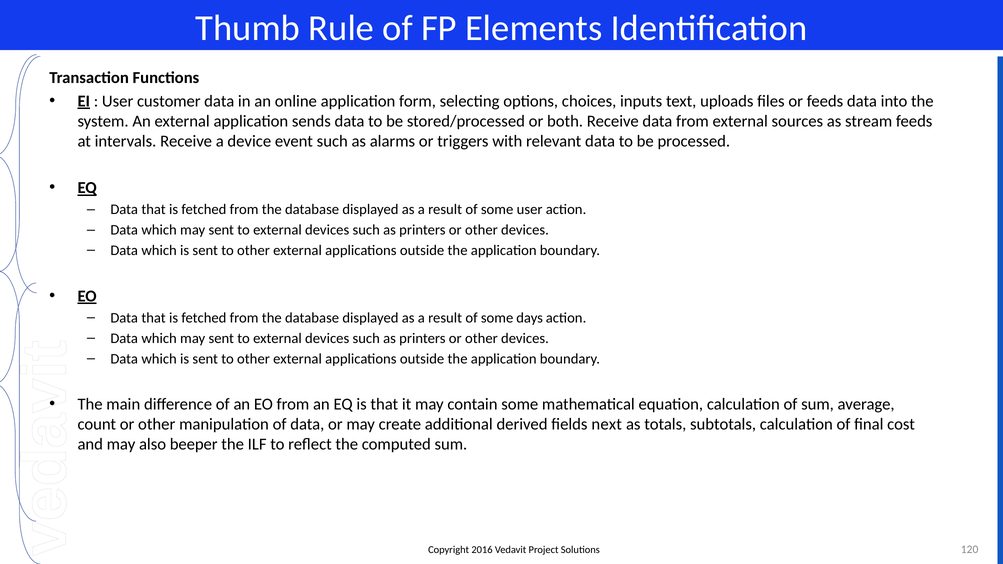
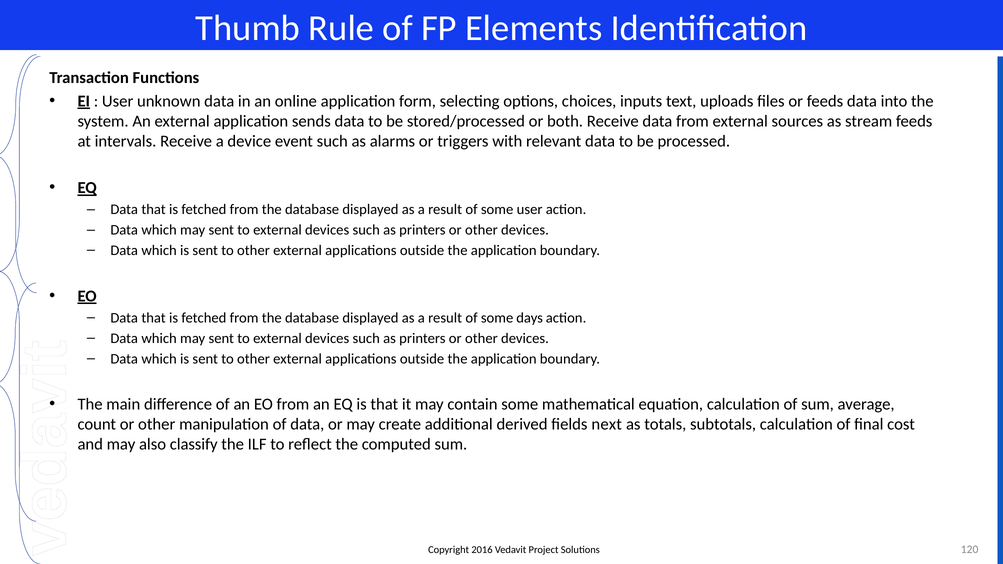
customer: customer -> unknown (169, 101)
beeper: beeper -> classify (194, 445)
